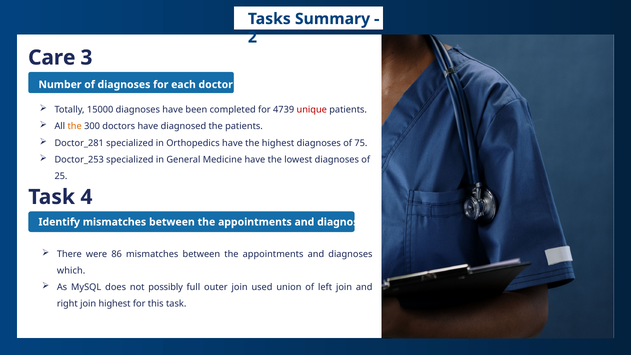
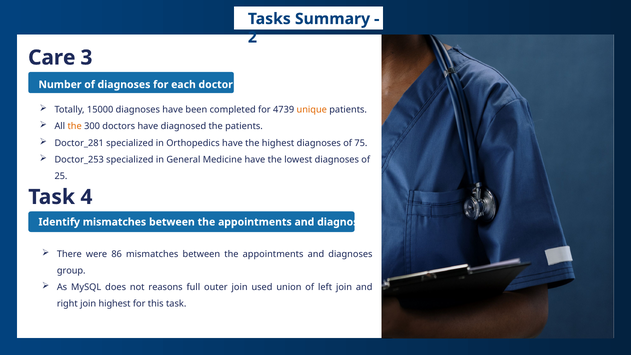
unique colour: red -> orange (312, 110)
which: which -> group (71, 271)
possibly: possibly -> reasons (166, 287)
